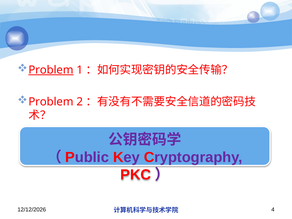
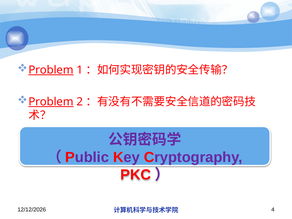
Problem underline: none -> present (51, 102)
